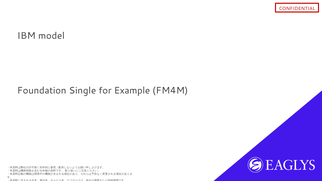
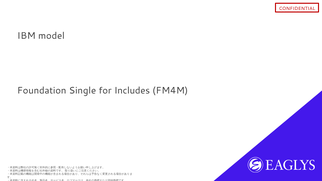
Example: Example -> Includes (132, 91)
